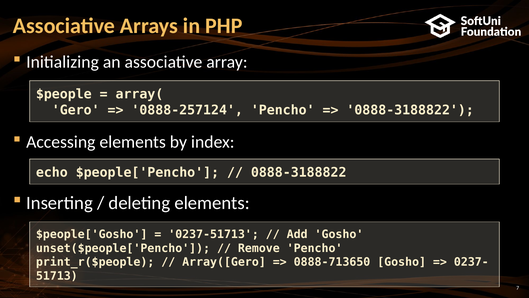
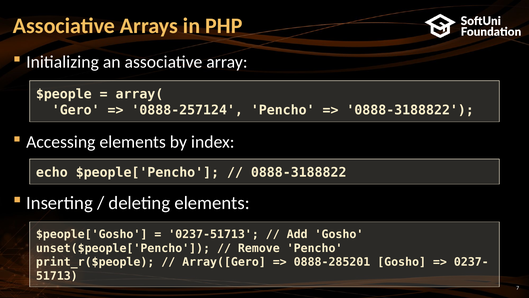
0888-713650: 0888-713650 -> 0888-285201 (332, 262)
